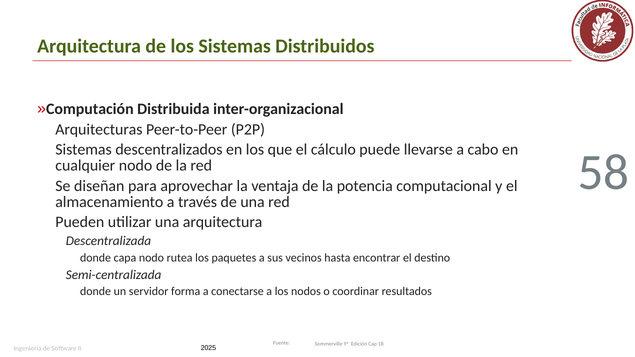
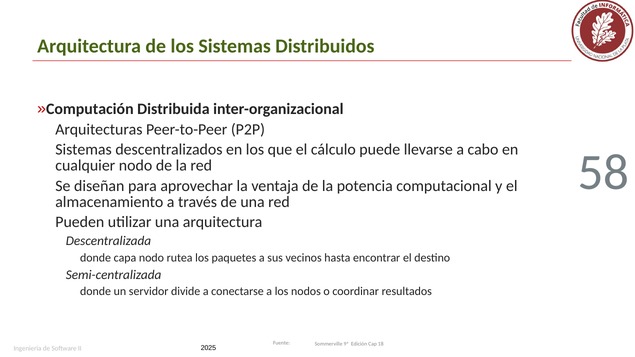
forma: forma -> divide (186, 292)
